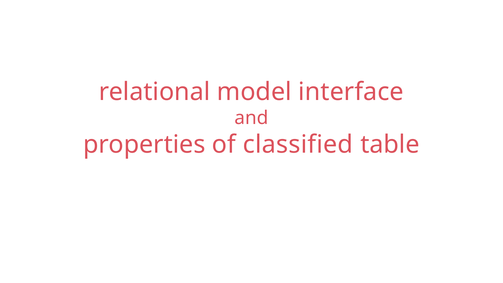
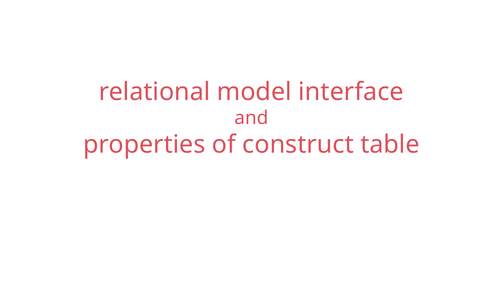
classified: classified -> construct (298, 145)
